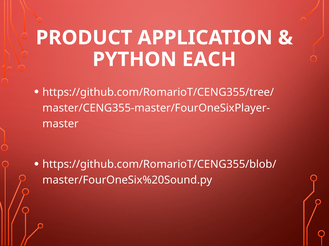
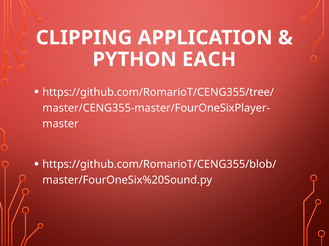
PRODUCT: PRODUCT -> CLIPPING (84, 38)
